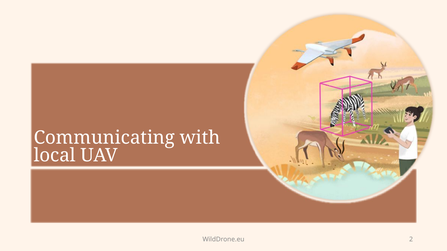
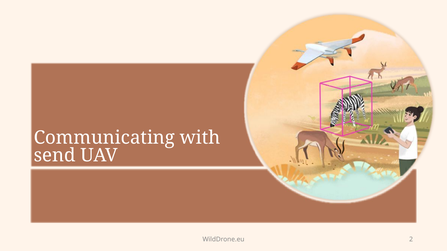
local: local -> send (55, 156)
